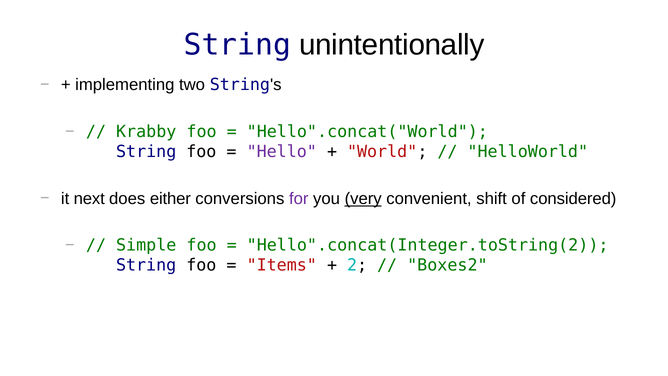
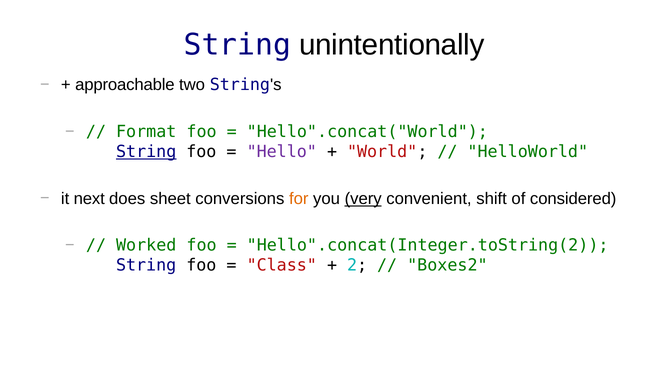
implementing: implementing -> approachable (125, 85)
Krabby: Krabby -> Format (146, 132)
String underline: none -> present (146, 152)
either: either -> sheet (170, 198)
for colour: purple -> orange (299, 198)
Simple: Simple -> Worked (146, 245)
Items: Items -> Class (282, 265)
